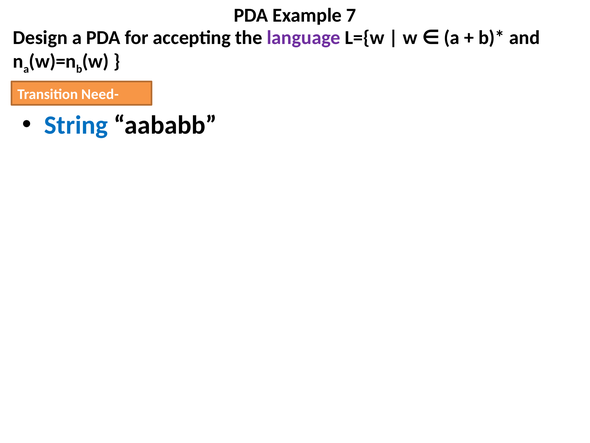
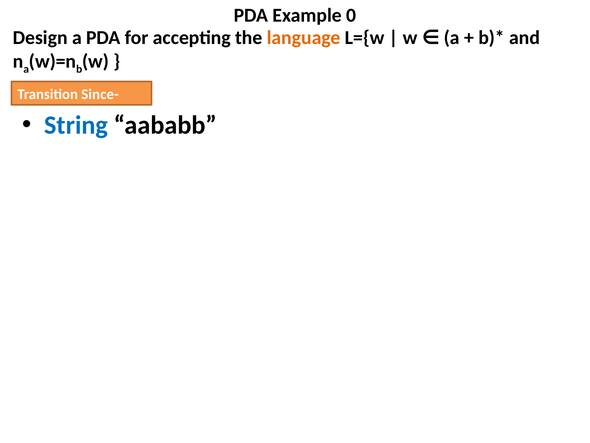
7: 7 -> 0 (351, 15)
language colour: purple -> orange (304, 38)
Need-: Need- -> Since- (100, 94)
